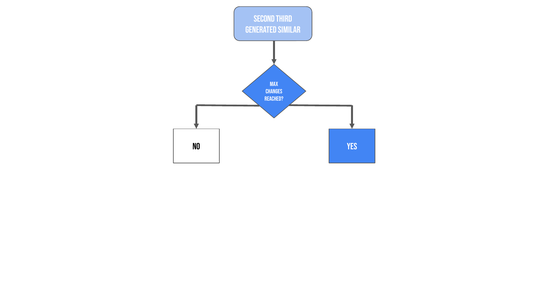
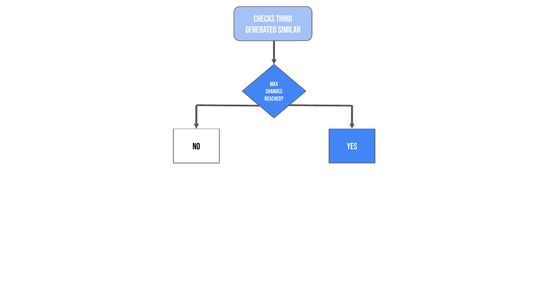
Second: Second -> Checks (264, 19)
